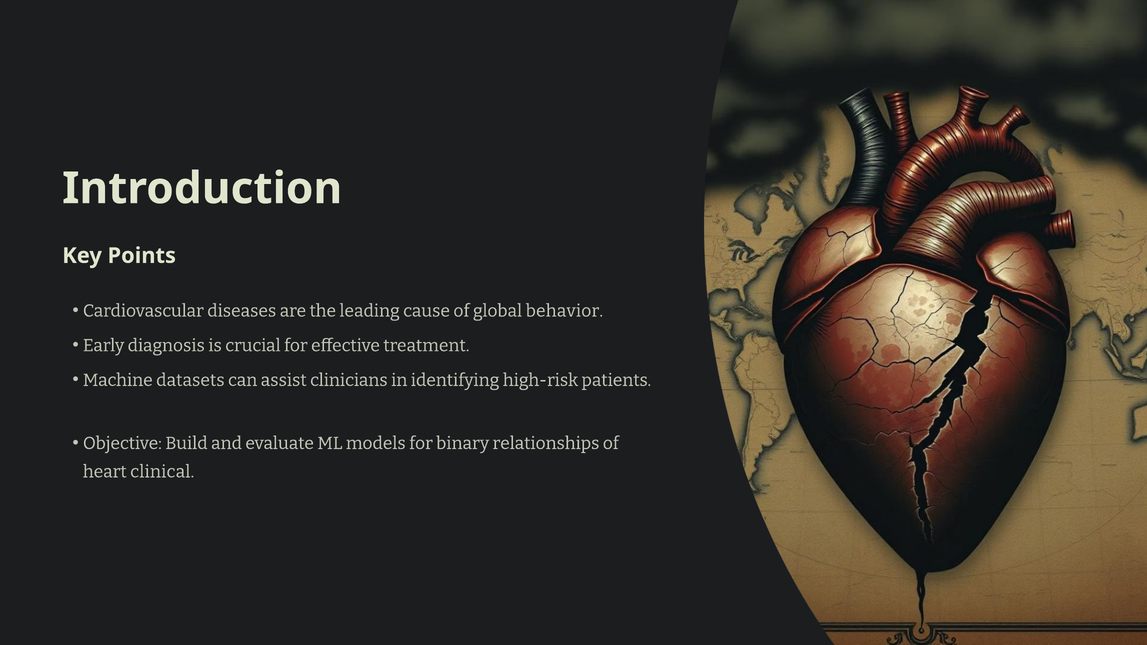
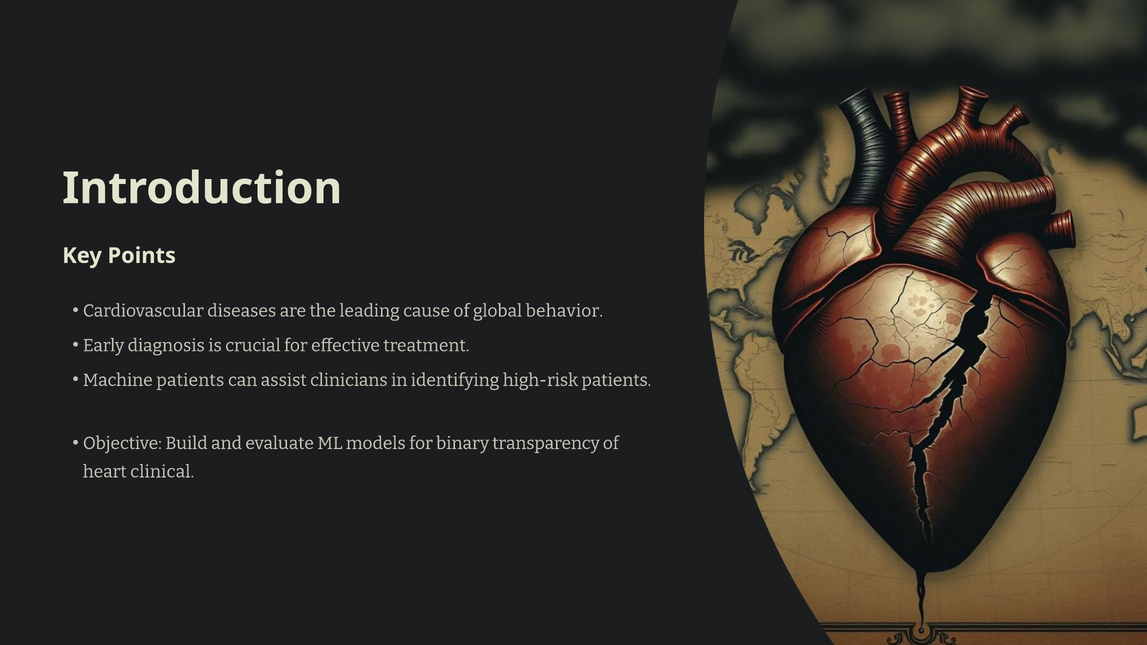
Machine datasets: datasets -> patients (190, 380)
relationships: relationships -> transparency (546, 443)
